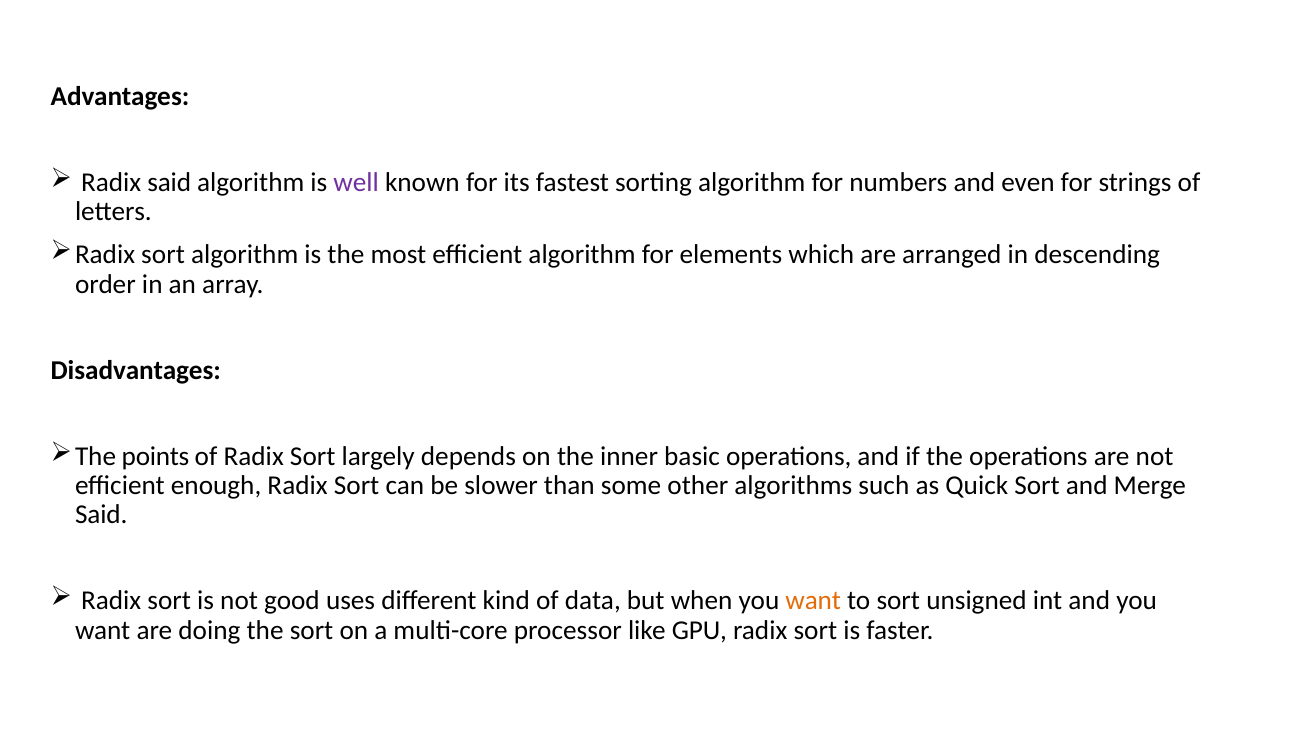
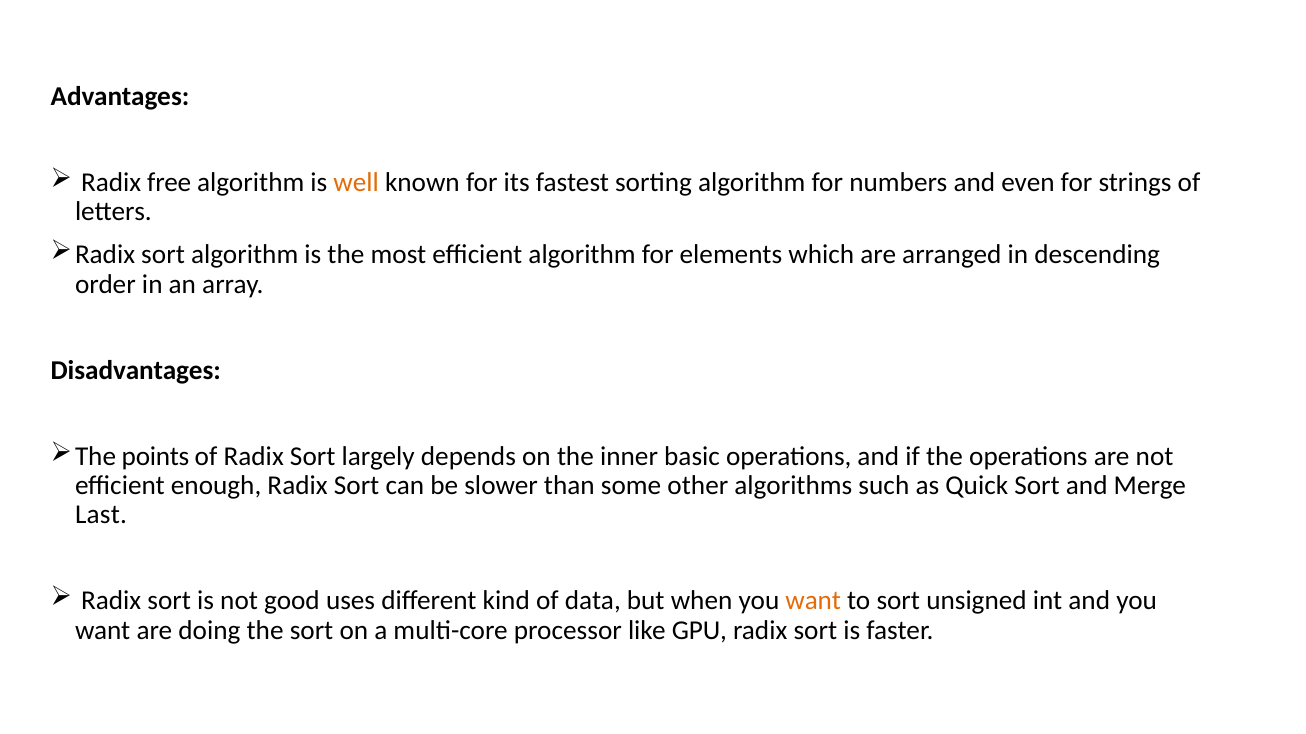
Radix said: said -> free (169, 183)
well colour: purple -> orange (356, 183)
Said: Said -> Last (101, 515)
